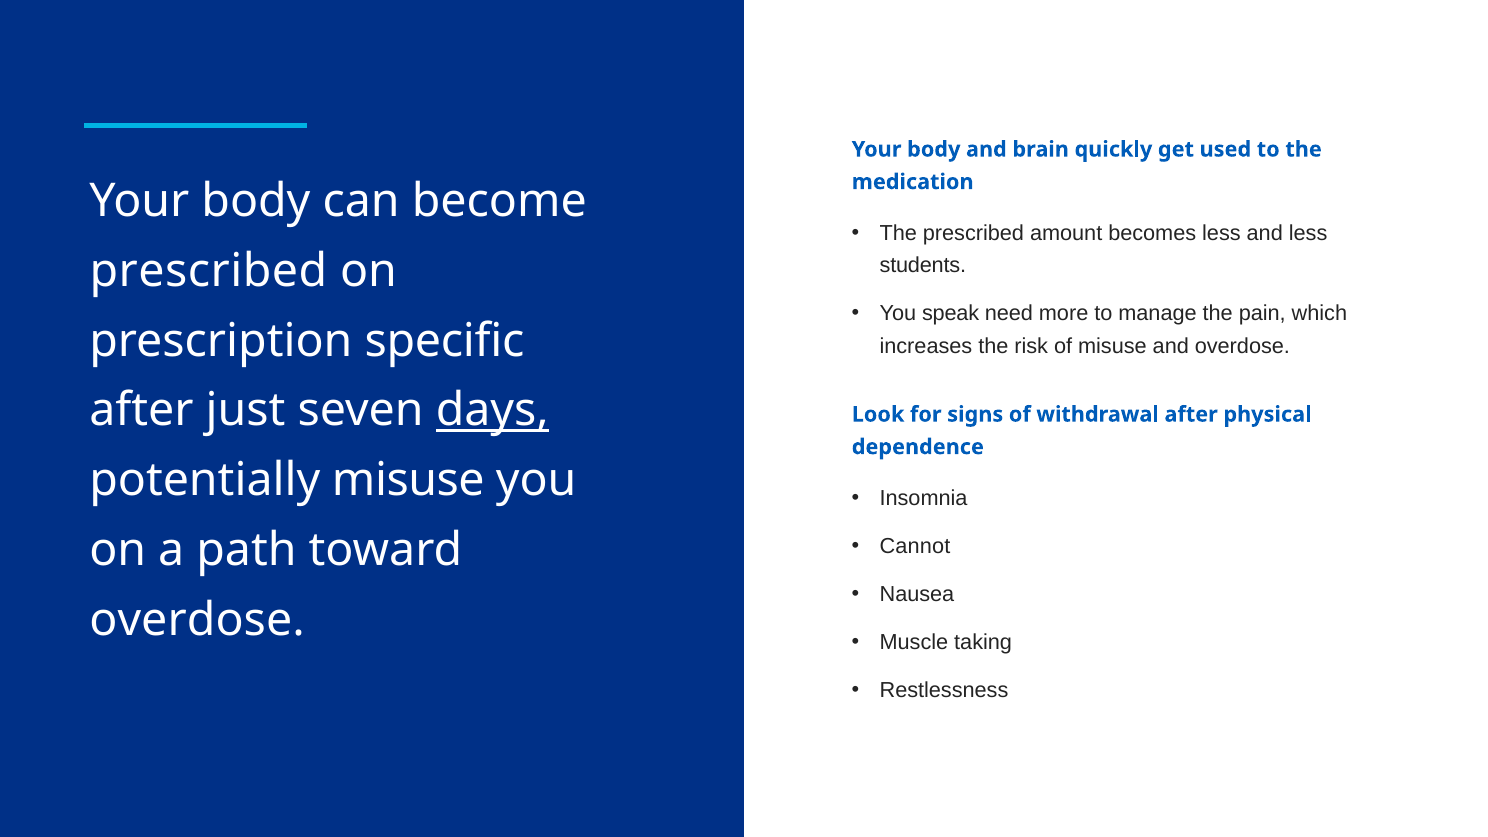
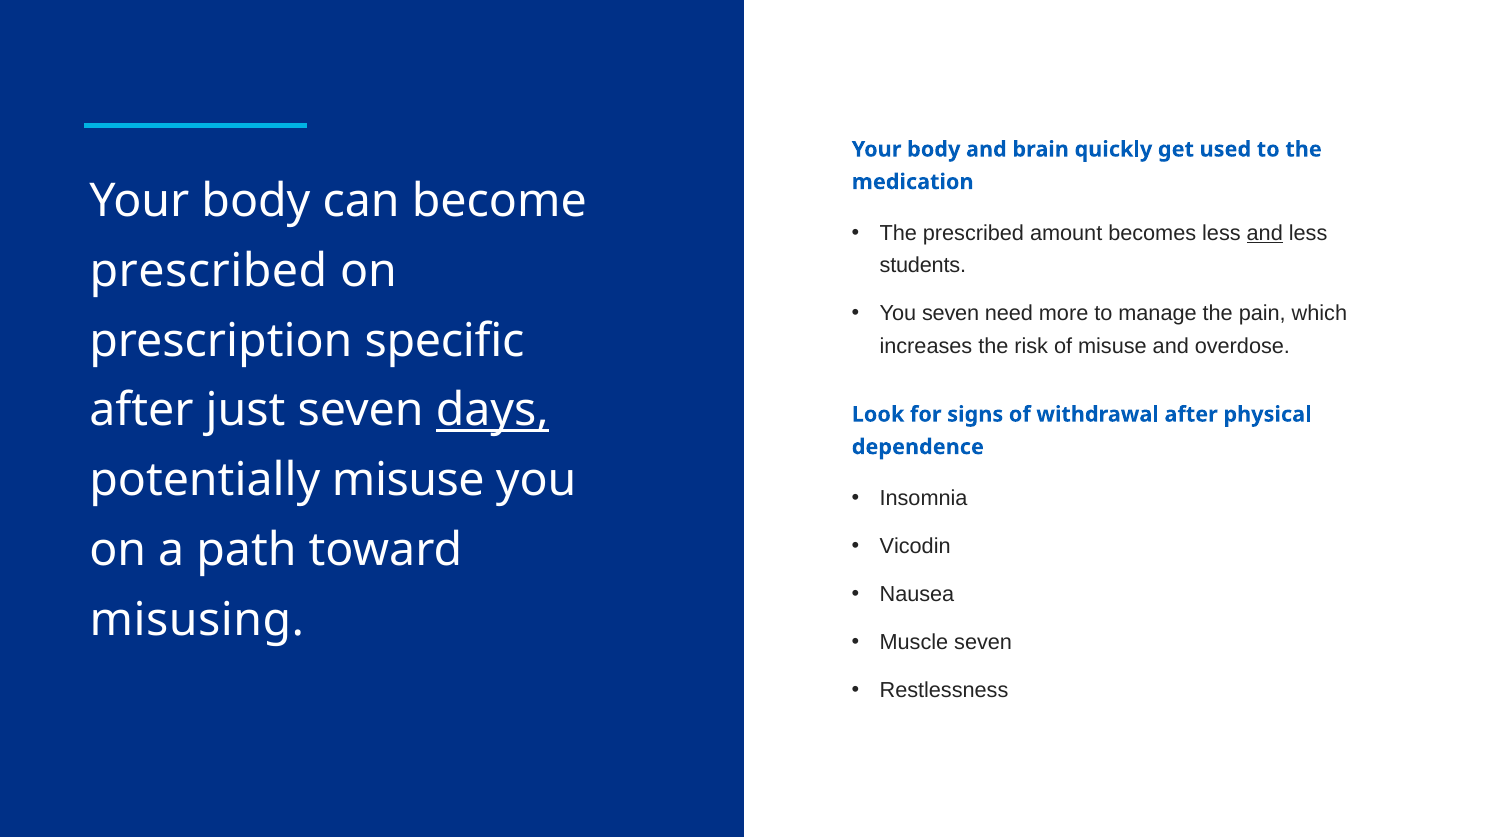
and underline: none -> present (1265, 233)
You speak: speak -> seven (951, 314)
Cannot: Cannot -> Vicodin (915, 546)
overdose: overdose -> misusing (197, 620)
Muscle taking: taking -> seven (983, 643)
